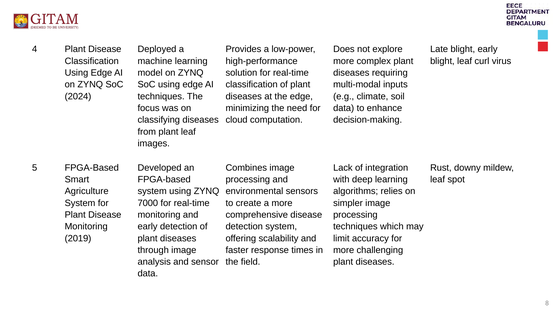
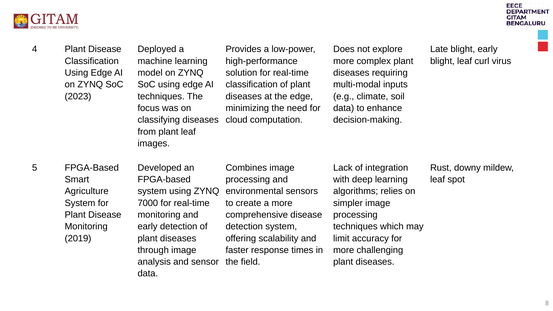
2024: 2024 -> 2023 (78, 96)
